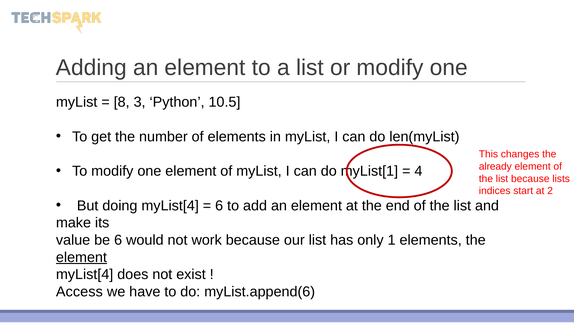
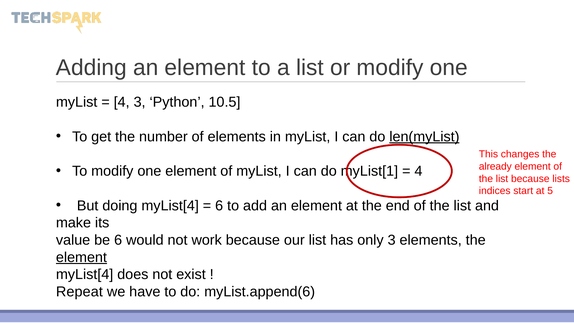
8: 8 -> 4 (122, 102)
len(myList underline: none -> present (424, 137)
2: 2 -> 5 (550, 191)
only 1: 1 -> 3 (392, 240)
Access: Access -> Repeat (79, 292)
